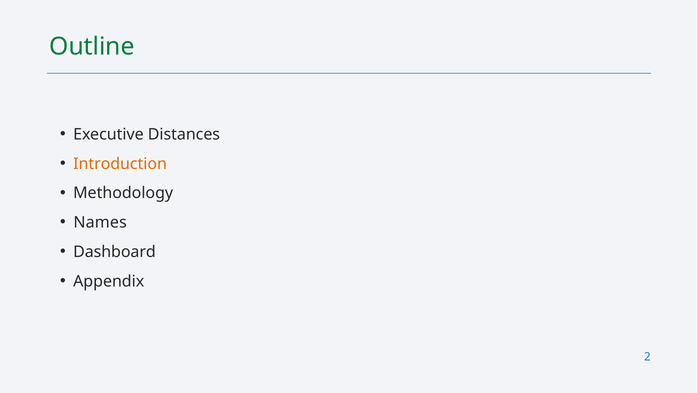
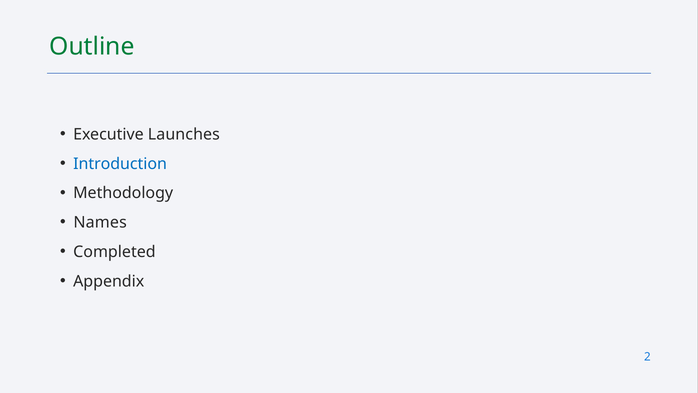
Distances: Distances -> Launches (184, 134)
Introduction colour: orange -> blue (120, 164)
Dashboard: Dashboard -> Completed (114, 252)
